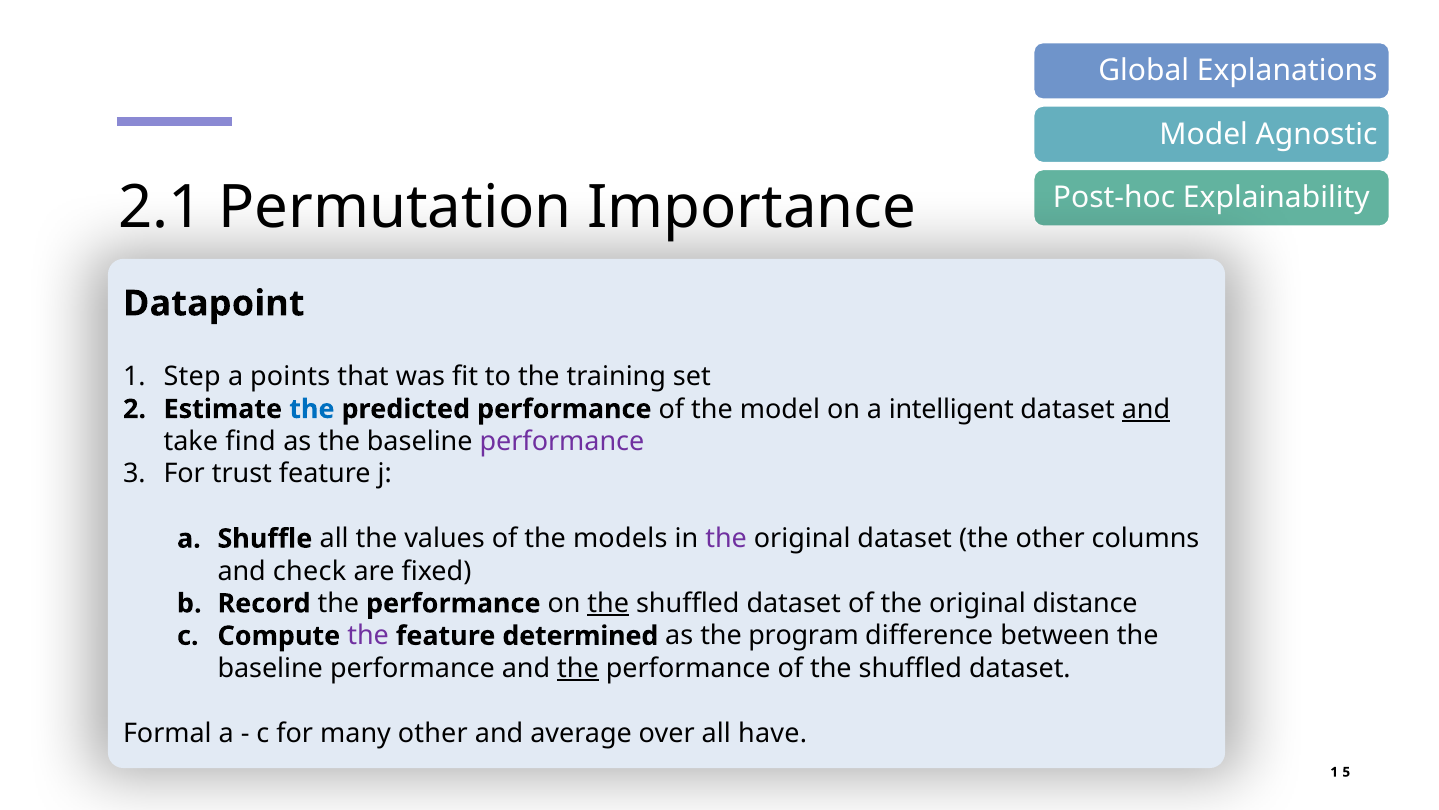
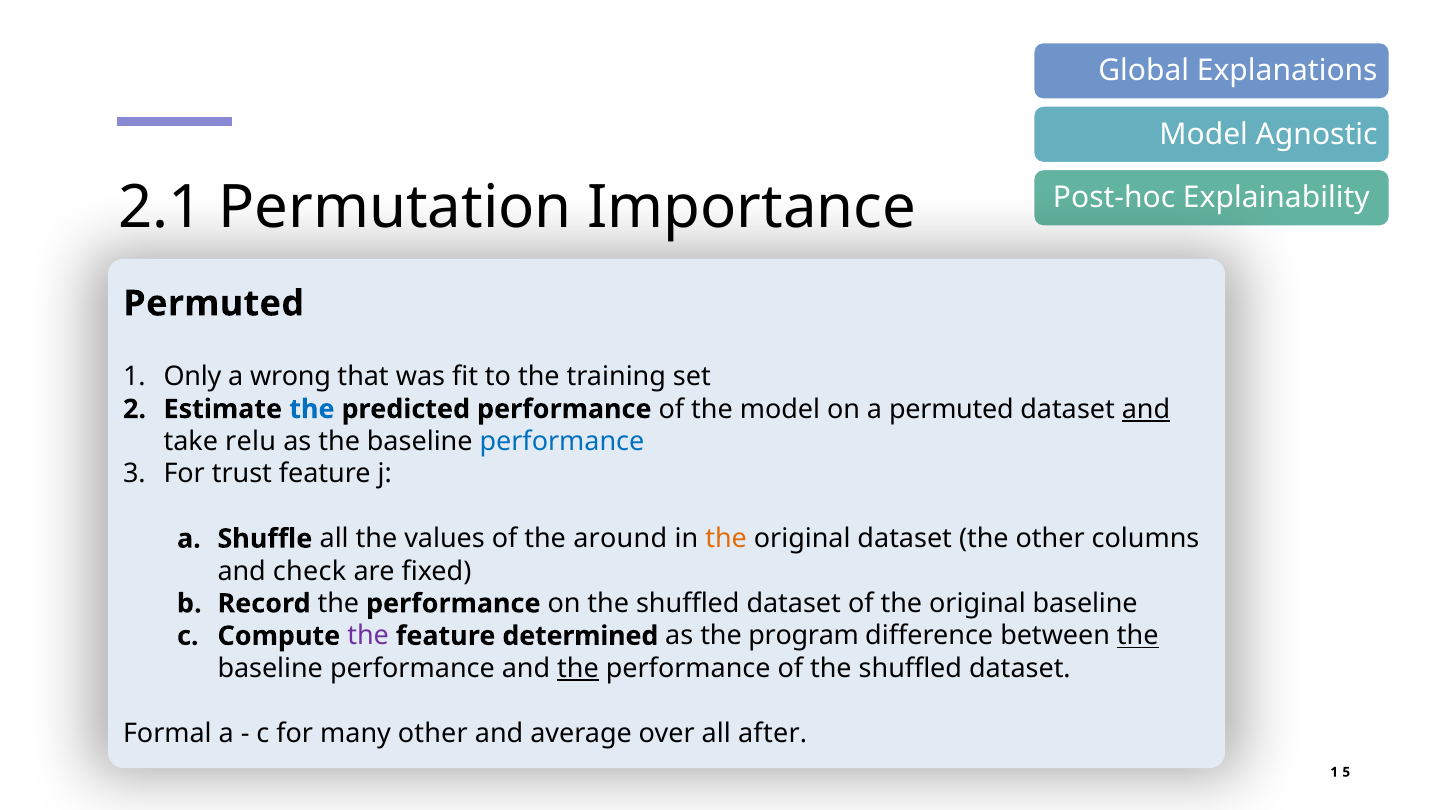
Datapoint: Datapoint -> Permuted (214, 303)
Step: Step -> Only (192, 376)
points: points -> wrong (291, 376)
a intelligent: intelligent -> permuted (951, 409)
find: find -> relu (251, 441)
performance colour: purple -> blue (562, 441)
models: models -> around (620, 538)
the colour: purple -> orange (726, 538)
the underline: present -> none (608, 603)
original distance: distance -> baseline (1085, 603)
the underline: none -> present (1138, 635)
have: have -> after (773, 733)
